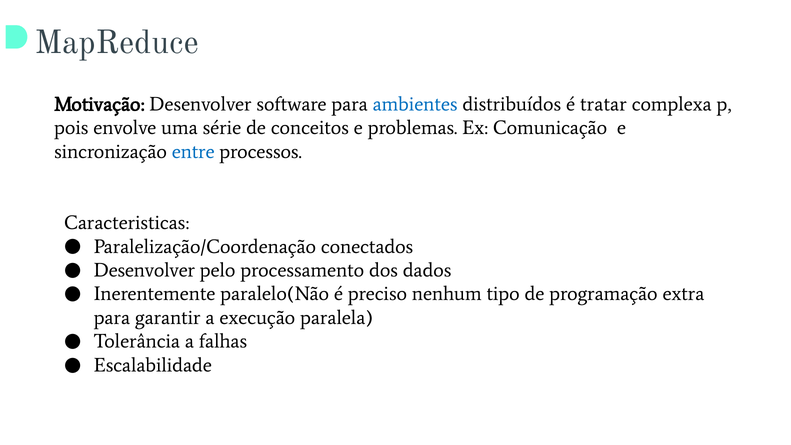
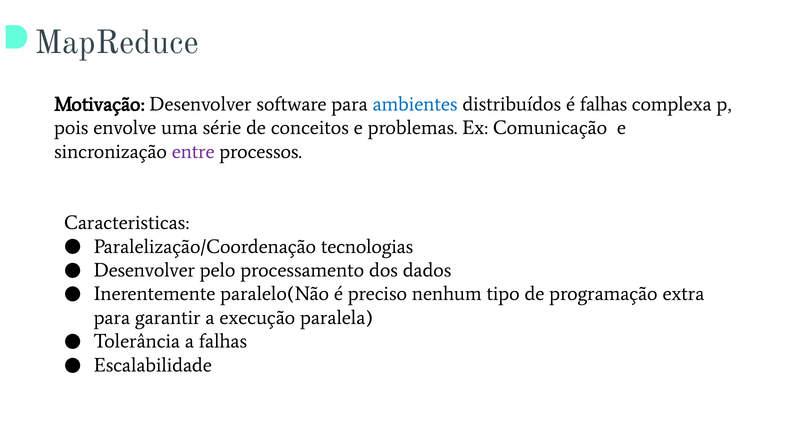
é tratar: tratar -> falhas (604, 104)
entre colour: blue -> purple (193, 152)
conectados: conectados -> tecnologias (367, 246)
